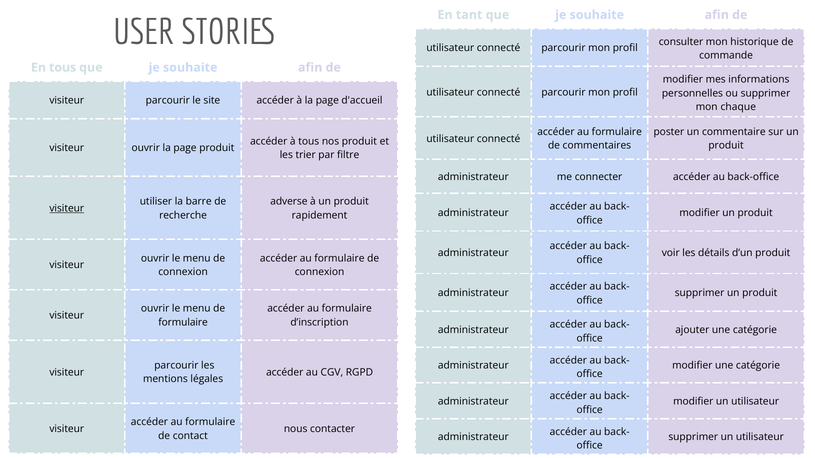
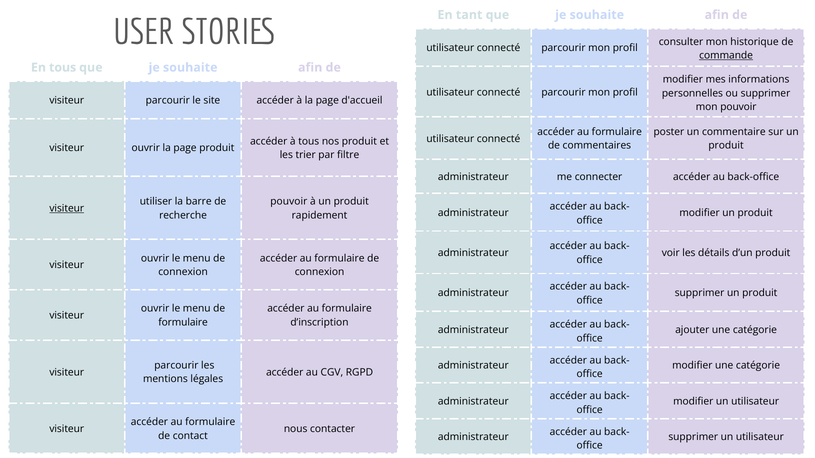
commande underline: none -> present (726, 56)
mon chaque: chaque -> pouvoir (738, 107)
adverse: adverse -> pouvoir (289, 202)
